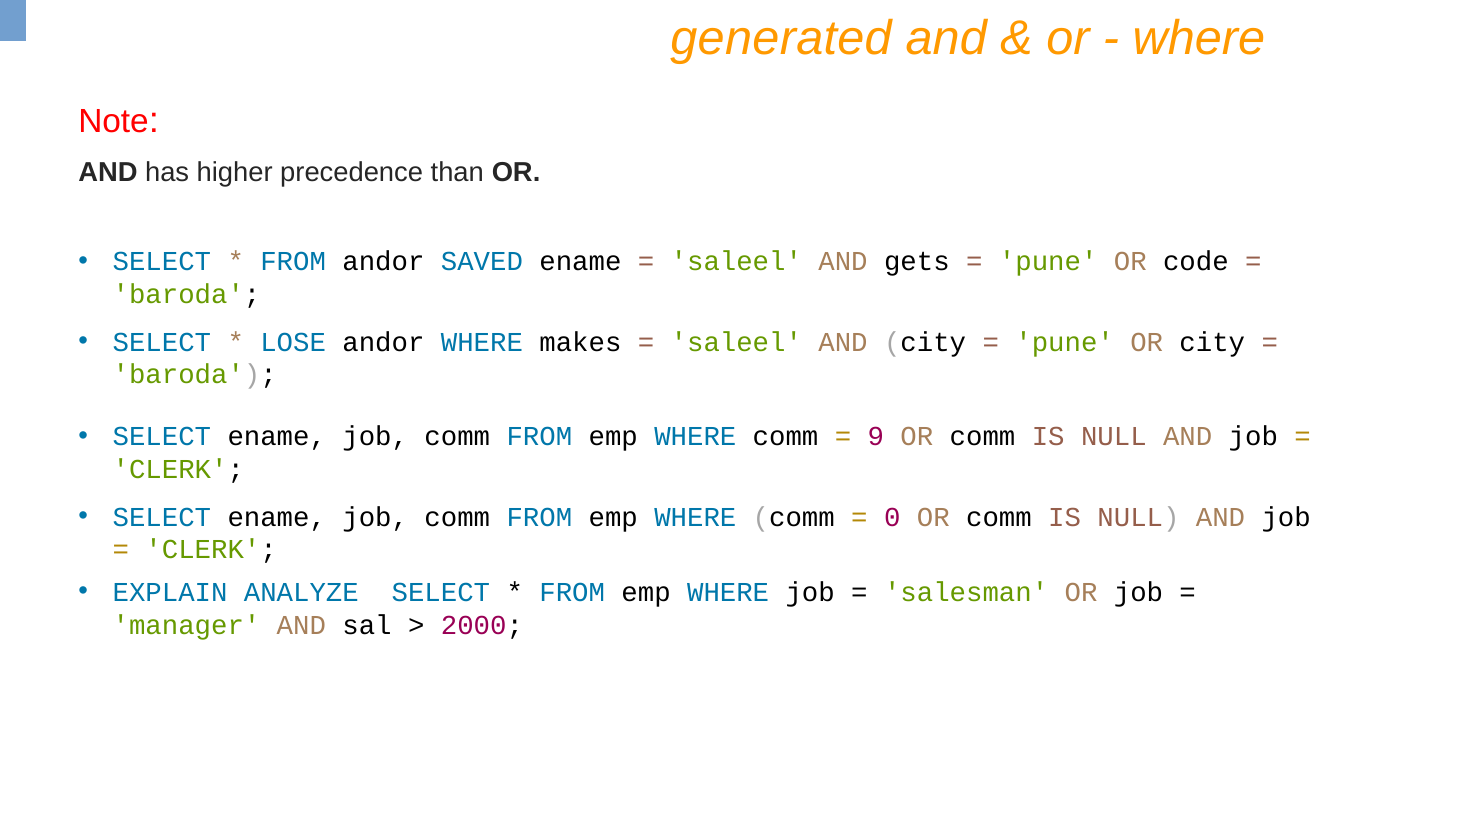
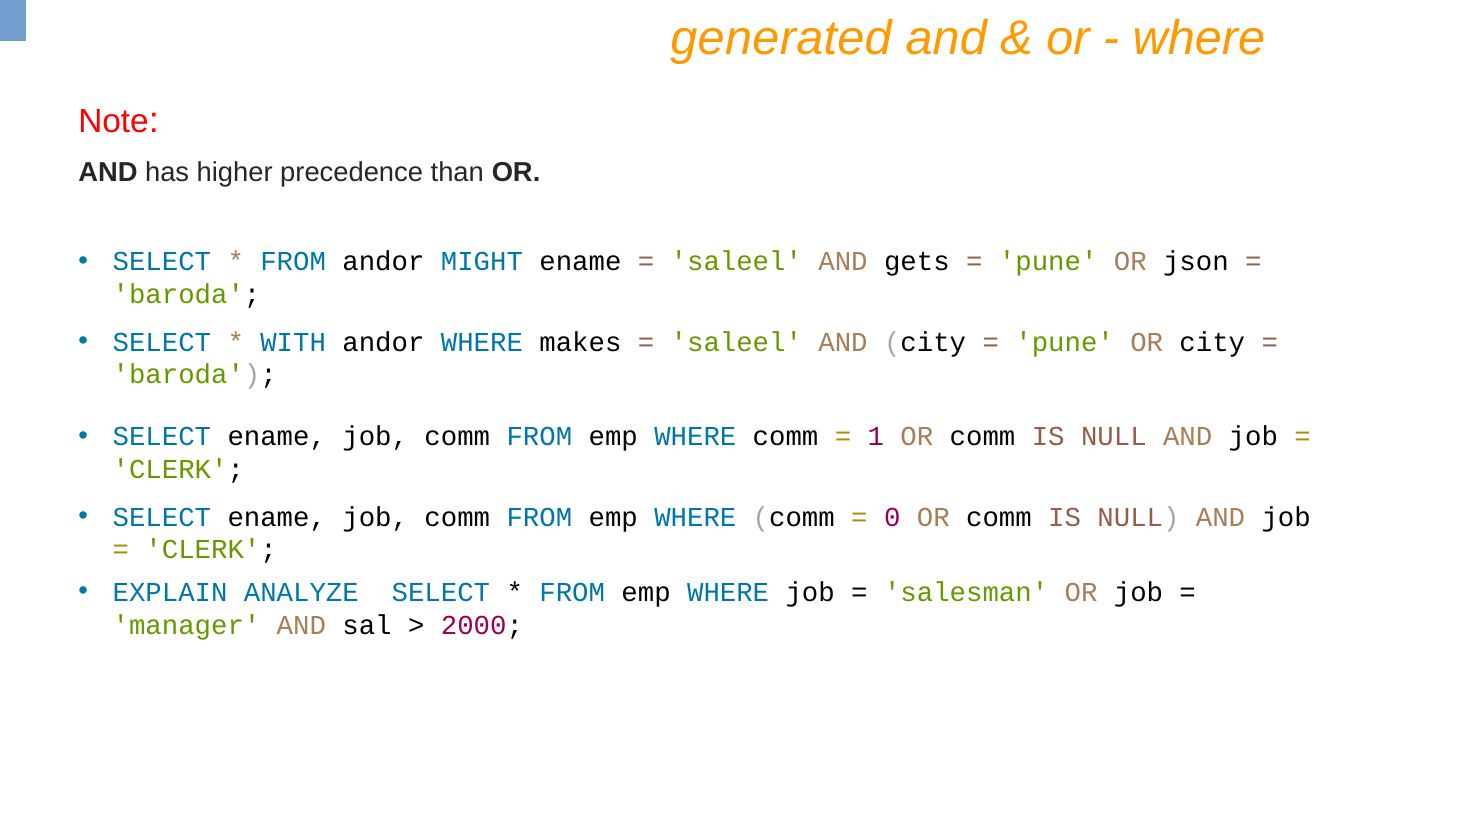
SAVED: SAVED -> MIGHT (482, 262)
code: code -> json (1196, 262)
LOSE: LOSE -> WITH (293, 342)
9: 9 -> 1 (876, 437)
